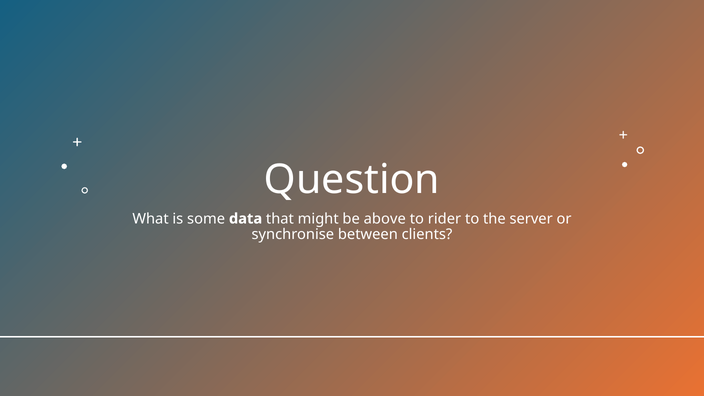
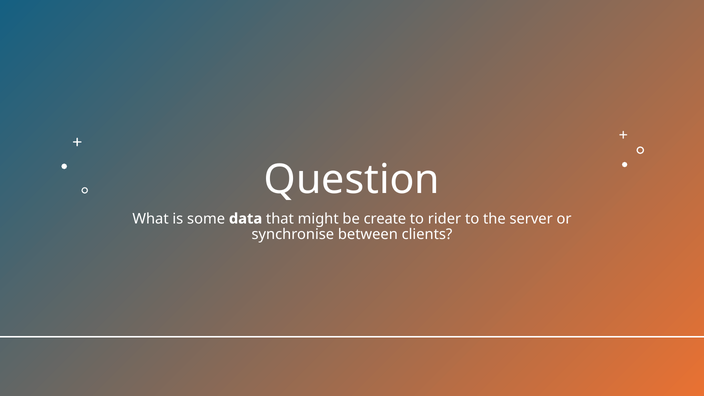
above: above -> create (385, 219)
